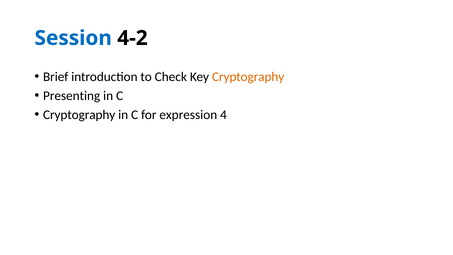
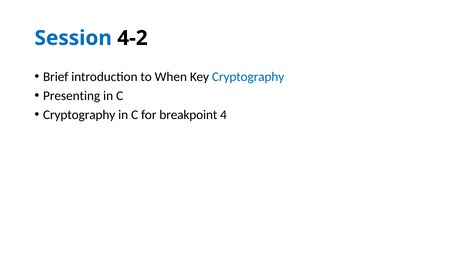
Check: Check -> When (171, 77)
Cryptography colour: orange -> blue (248, 77)
expression: expression -> breakpoint (188, 115)
